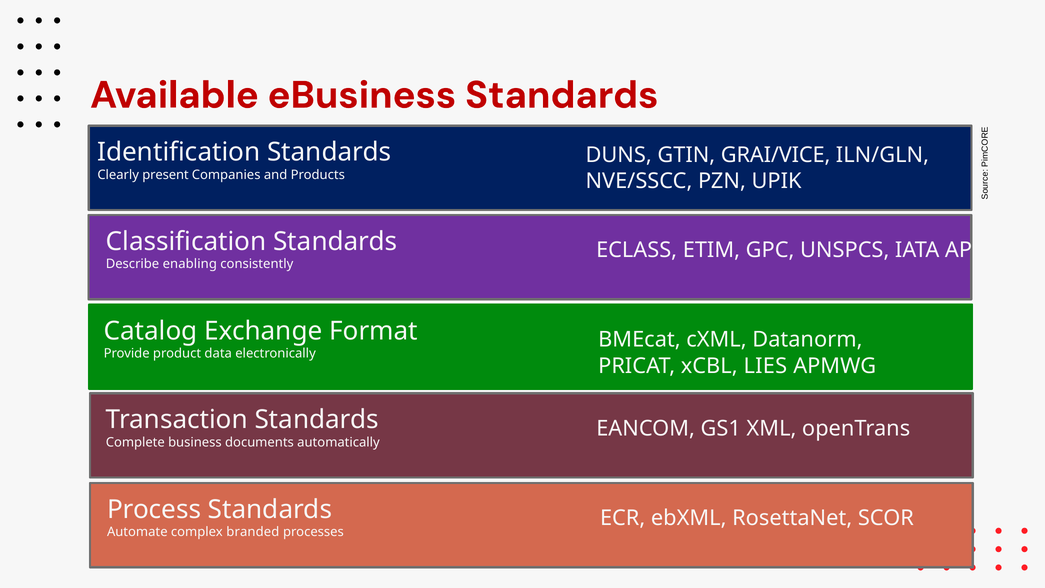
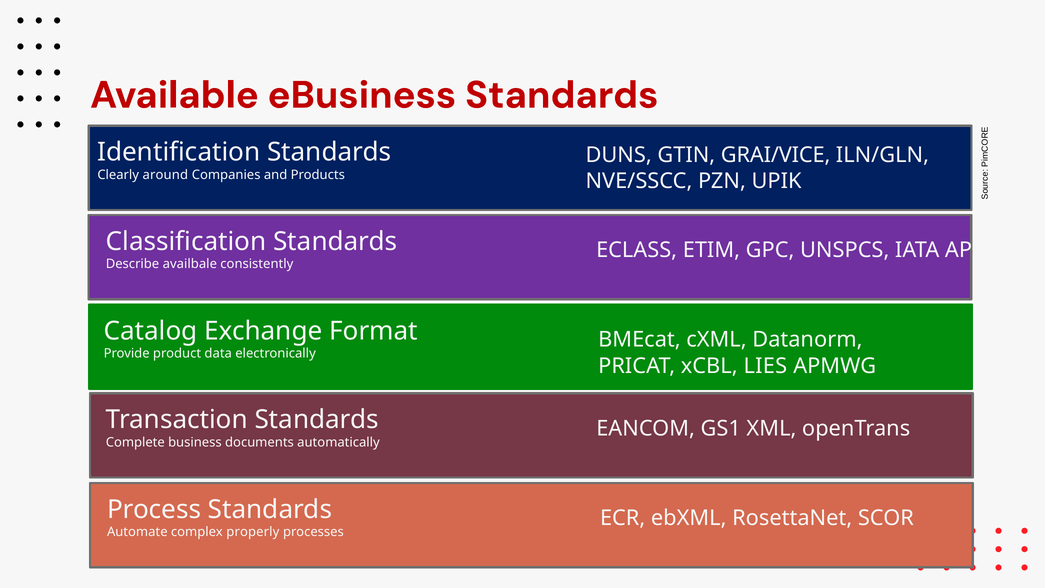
present: present -> around (165, 175)
enabling: enabling -> availbale (190, 264)
branded: branded -> properly (253, 532)
